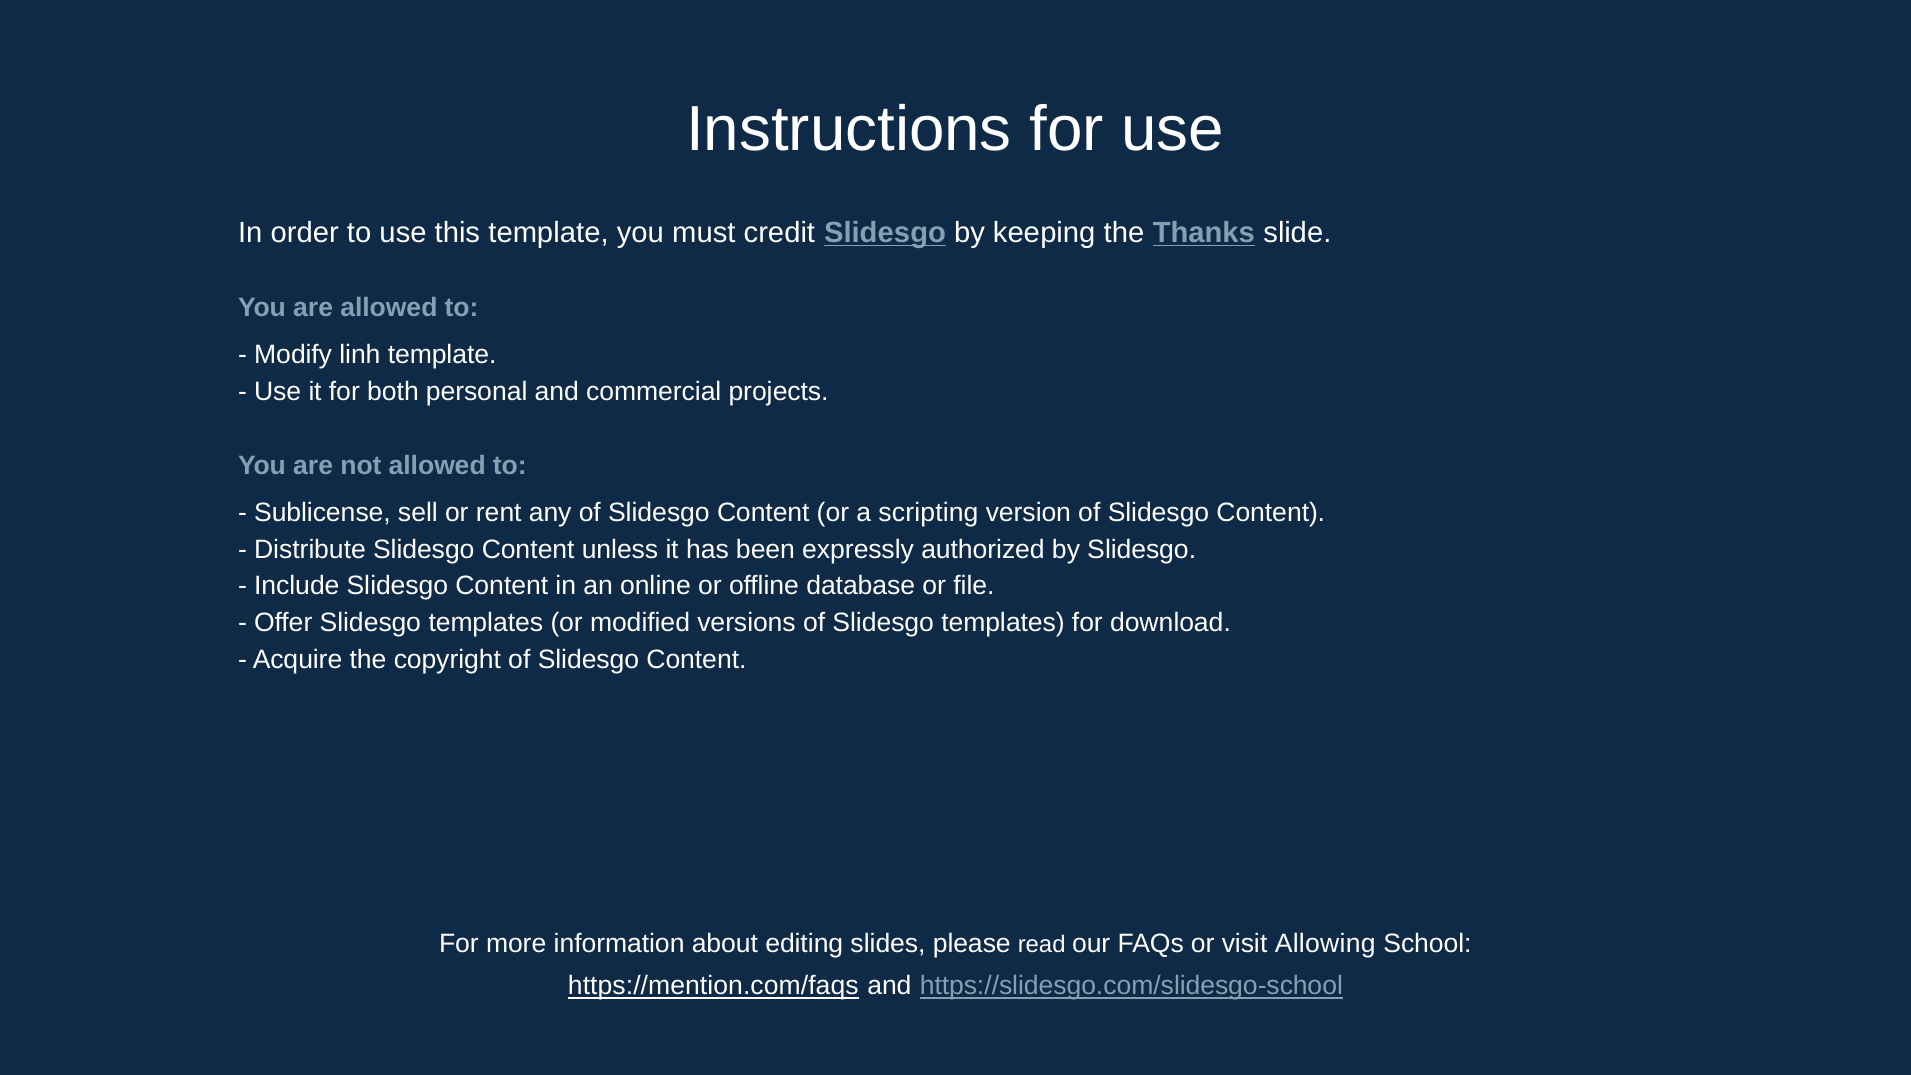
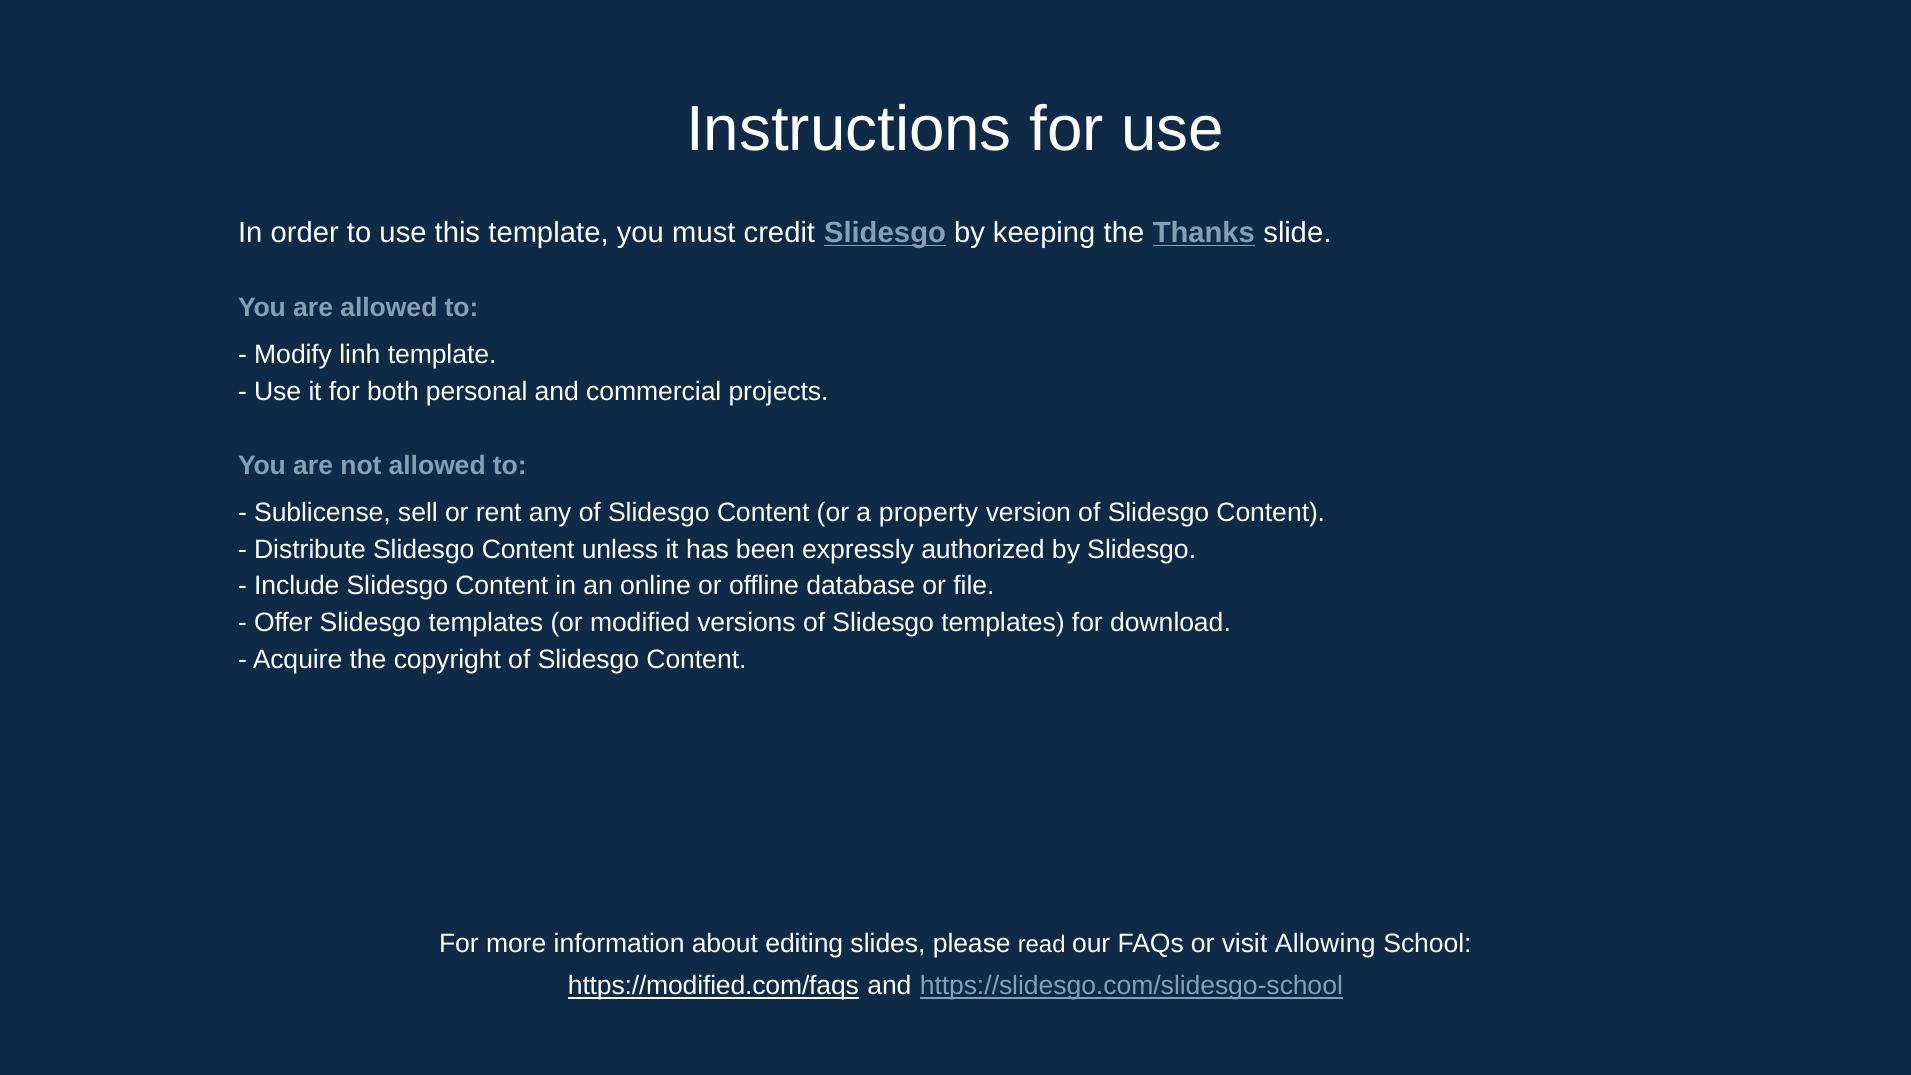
scripting: scripting -> property (928, 513)
https://mention.com/faqs: https://mention.com/faqs -> https://modified.com/faqs (713, 986)
